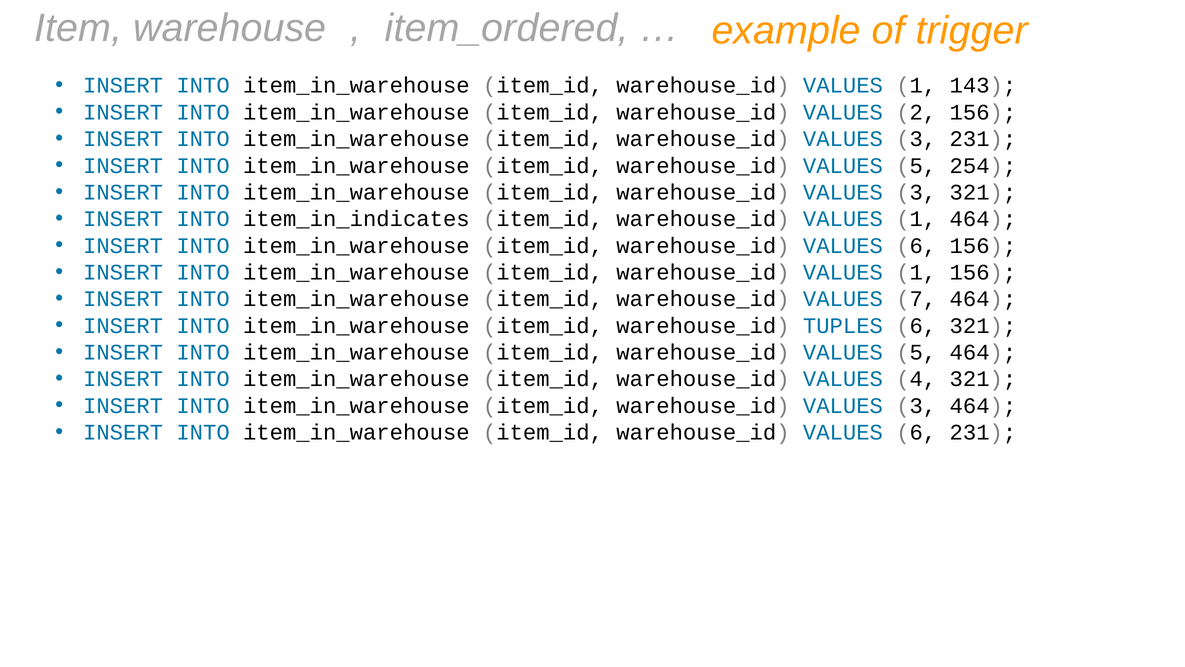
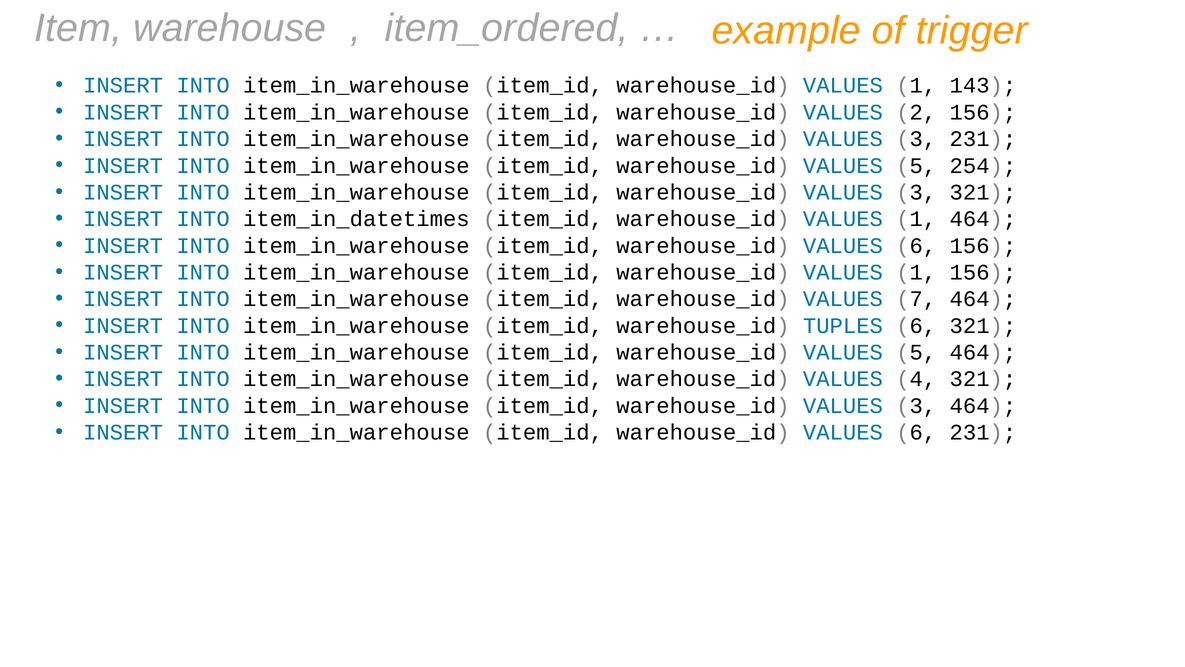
item_in_indicates: item_in_indicates -> item_in_datetimes (356, 219)
